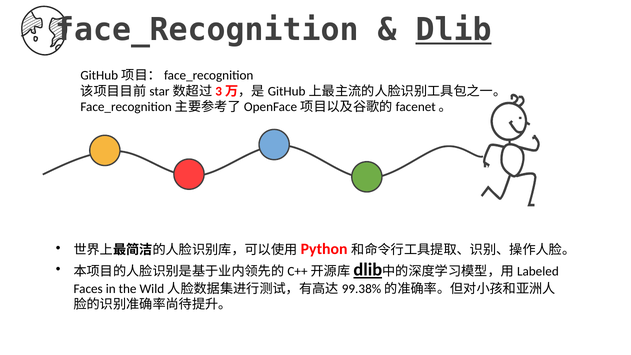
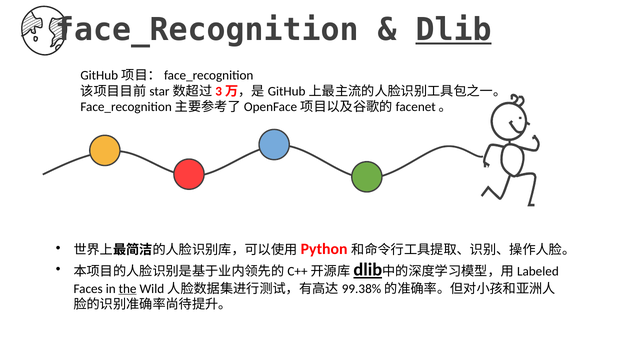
the underline: none -> present (128, 289)
